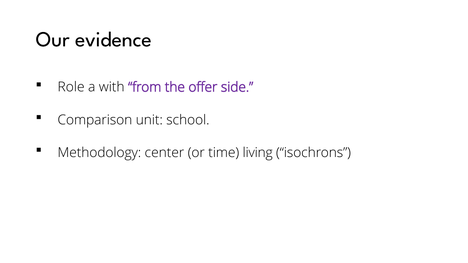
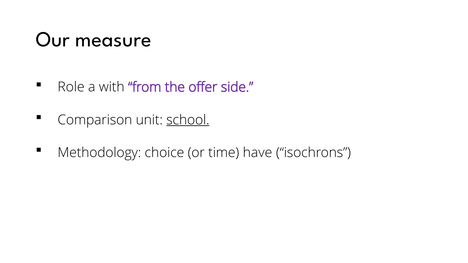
evidence: evidence -> measure (113, 39)
school underline: none -> present (188, 120)
center: center -> choice (164, 153)
living: living -> have (258, 153)
